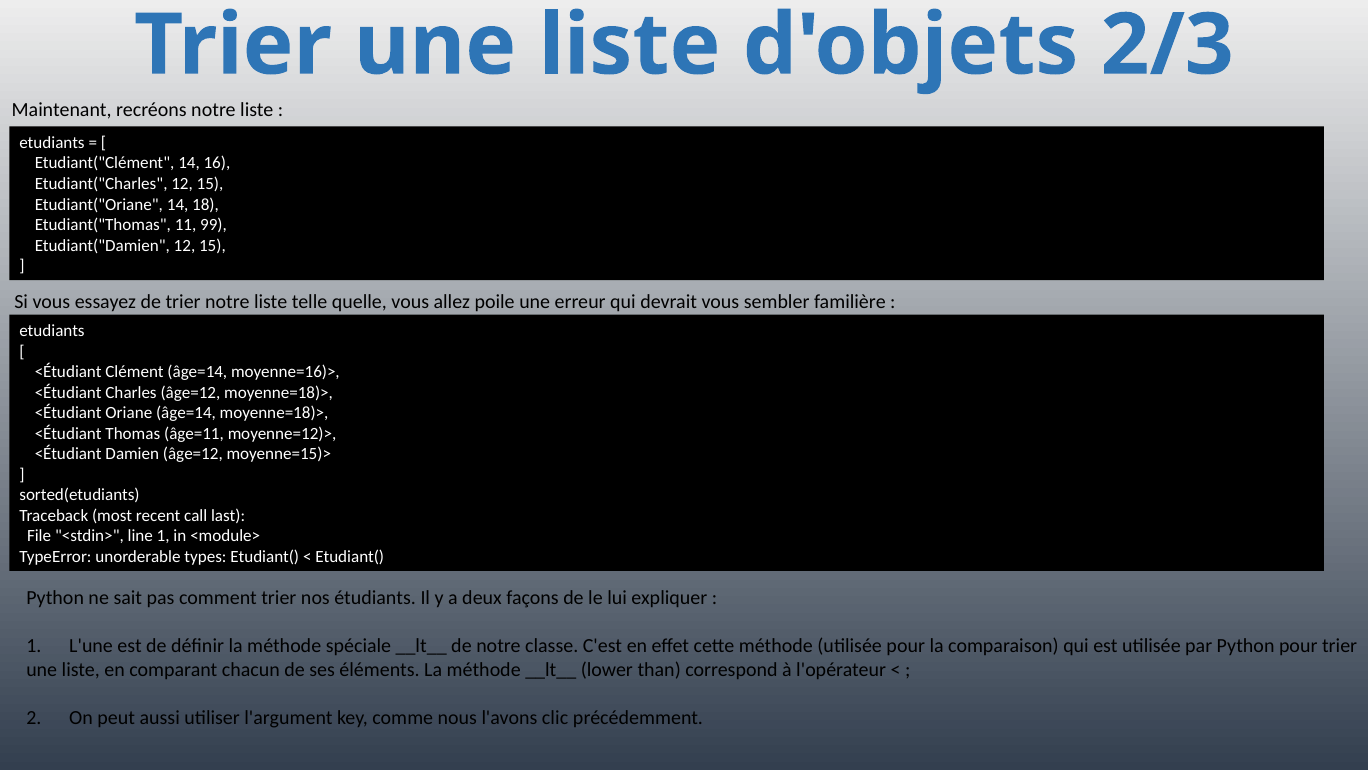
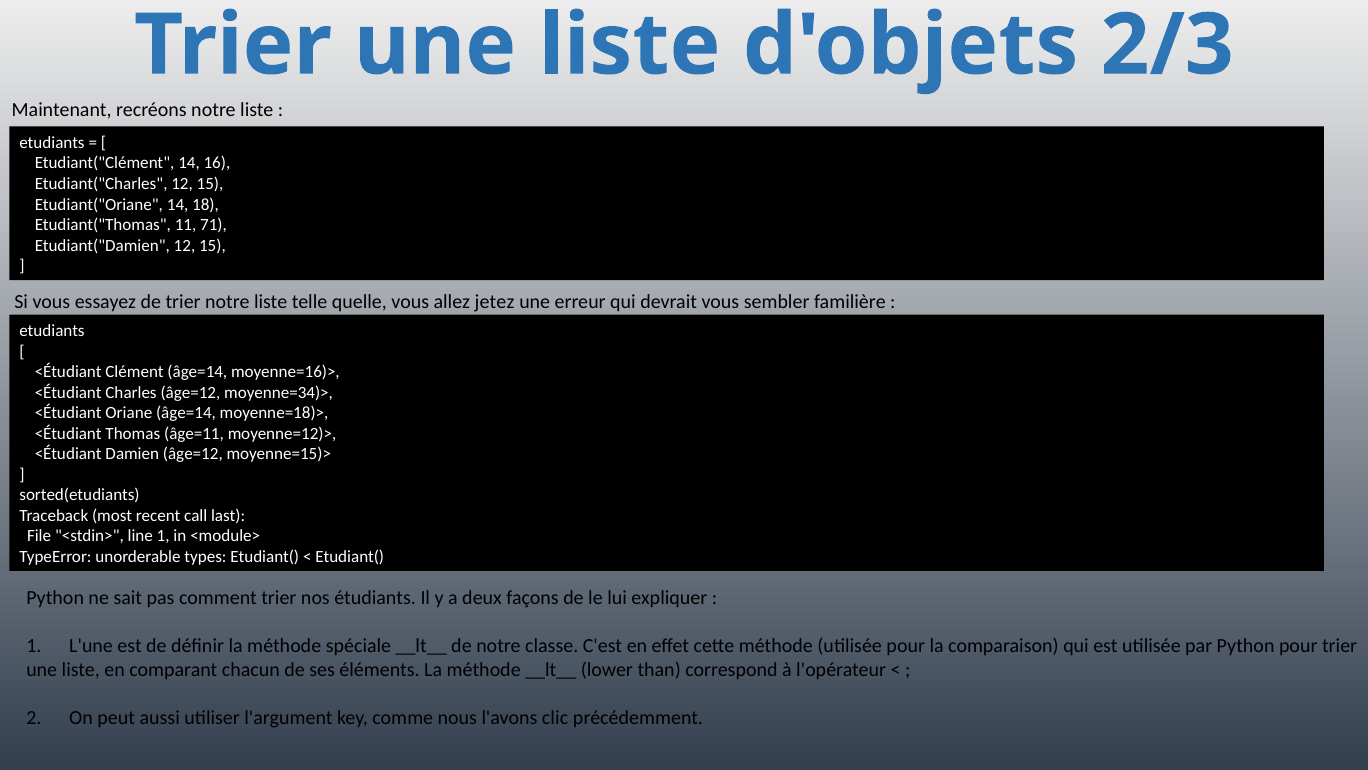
99: 99 -> 71 (214, 225)
poile: poile -> jetez (495, 302)
âge=12 moyenne=18)>: moyenne=18)> -> moyenne=34)> (279, 392)
